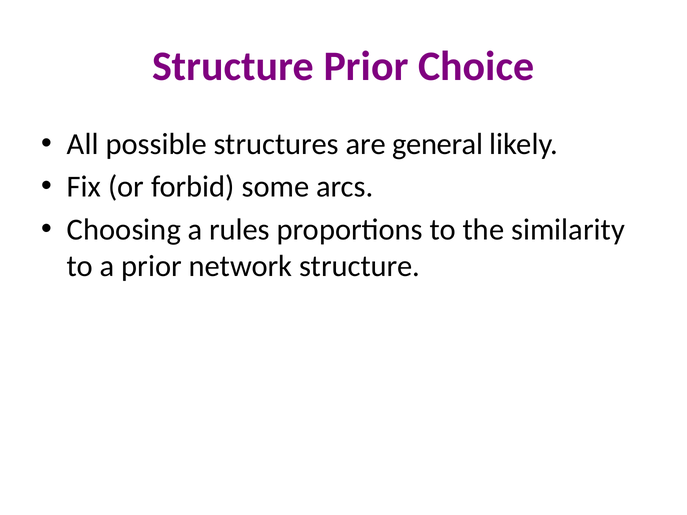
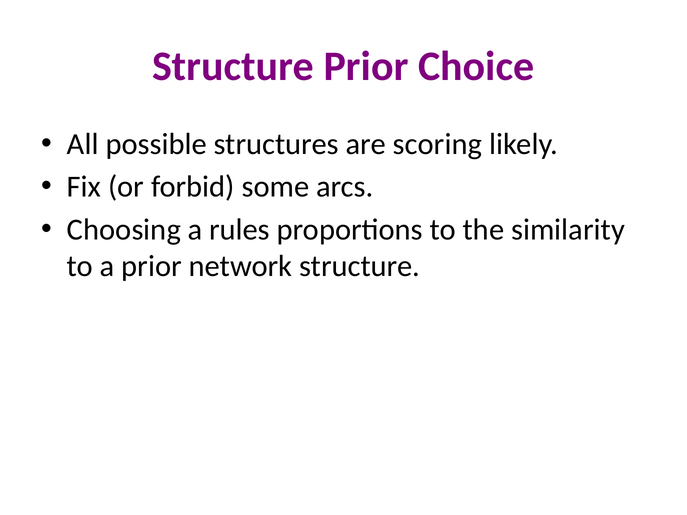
general: general -> scoring (438, 144)
